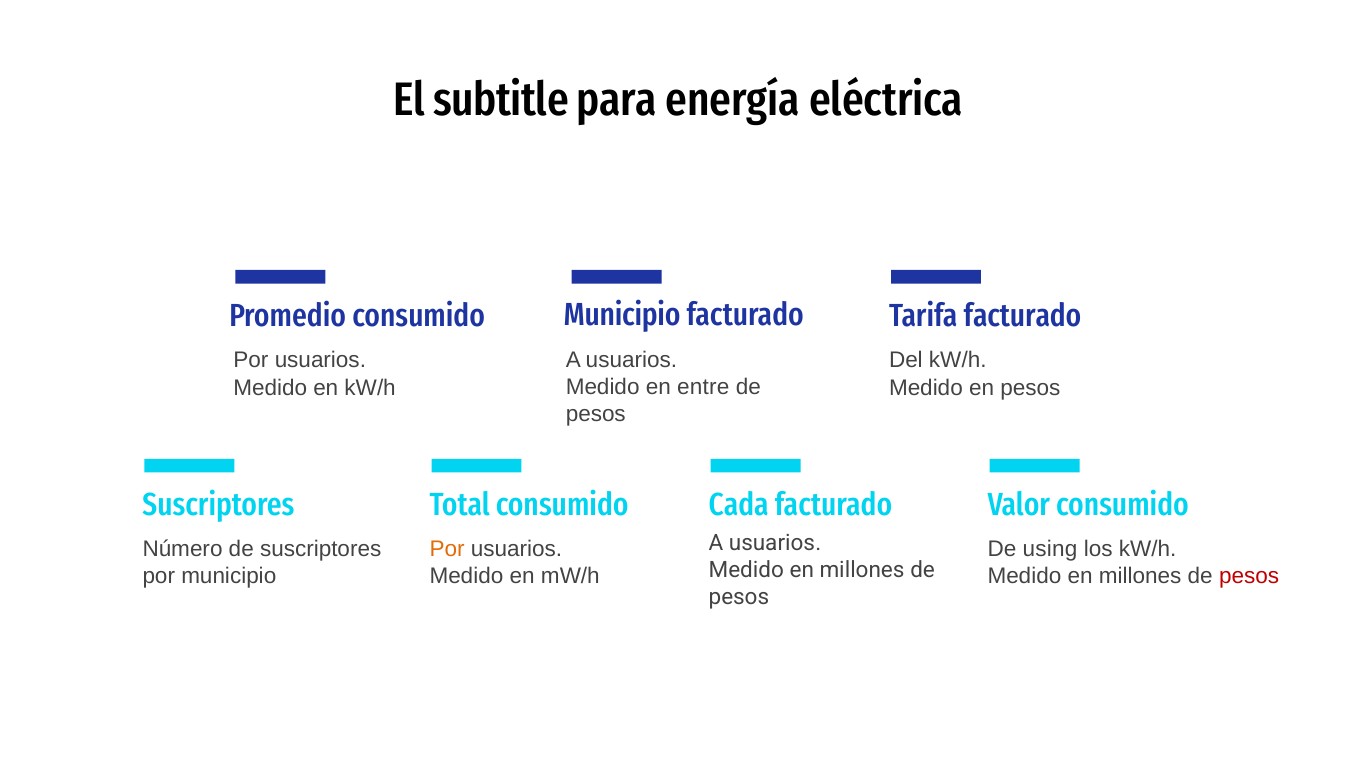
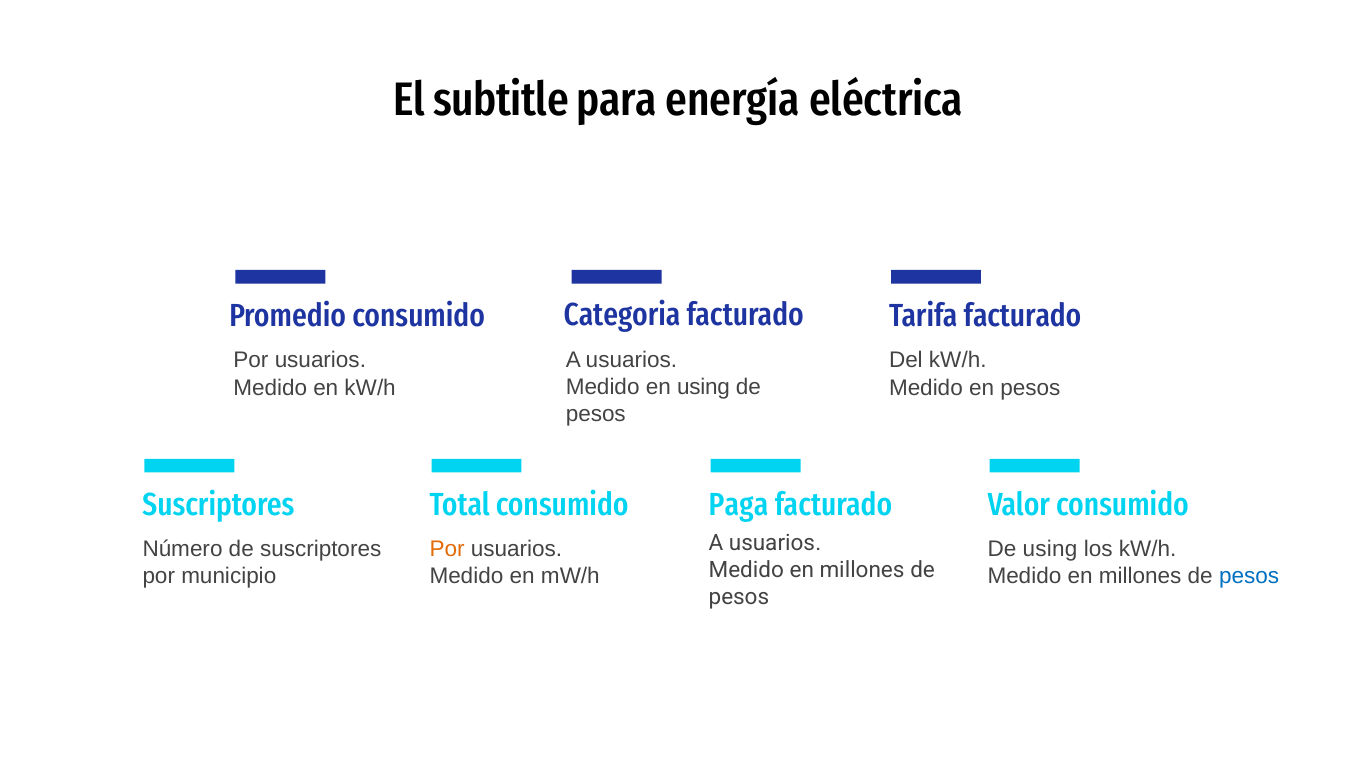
Municipio: Municipio -> Categoria (622, 315)
en entre: entre -> using (704, 388)
Cada: Cada -> Paga (739, 505)
pesos colour: red -> blue (1249, 577)
